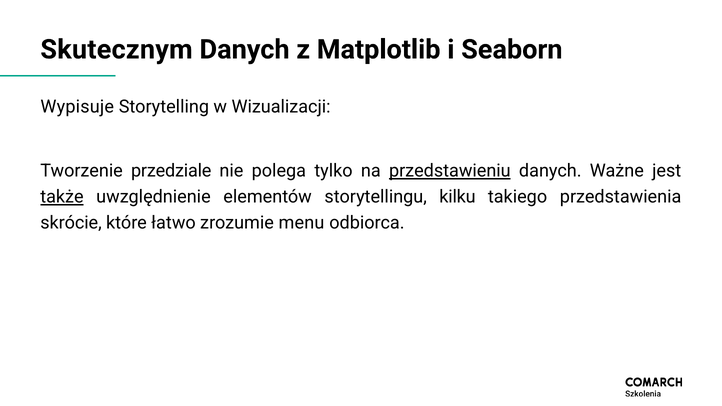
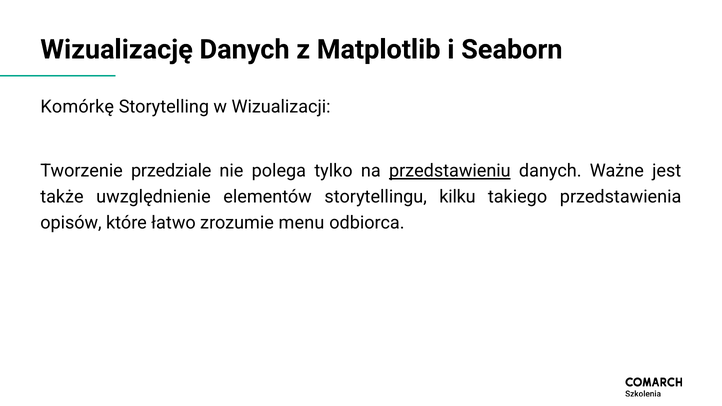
Skutecznym: Skutecznym -> Wizualizację (117, 50)
Wypisuje: Wypisuje -> Komórkę (77, 107)
także underline: present -> none (62, 197)
skrócie: skrócie -> opisów (71, 223)
